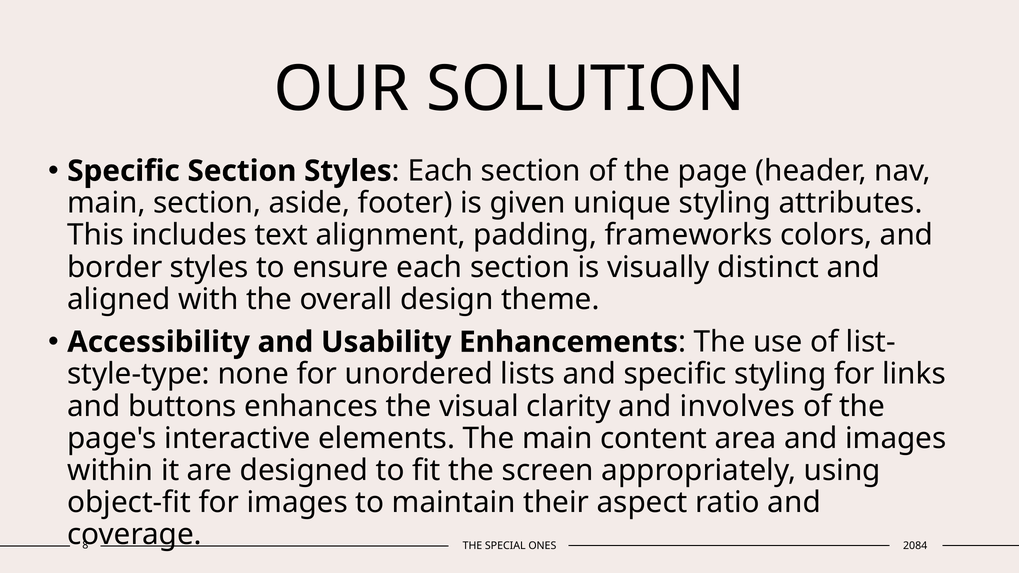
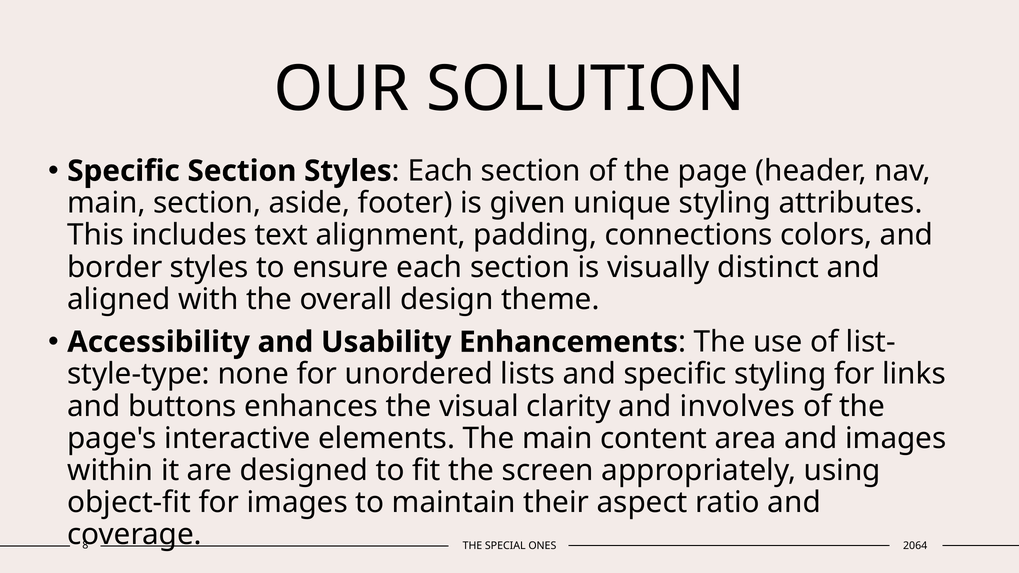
frameworks: frameworks -> connections (689, 235)
2084: 2084 -> 2064 (915, 546)
